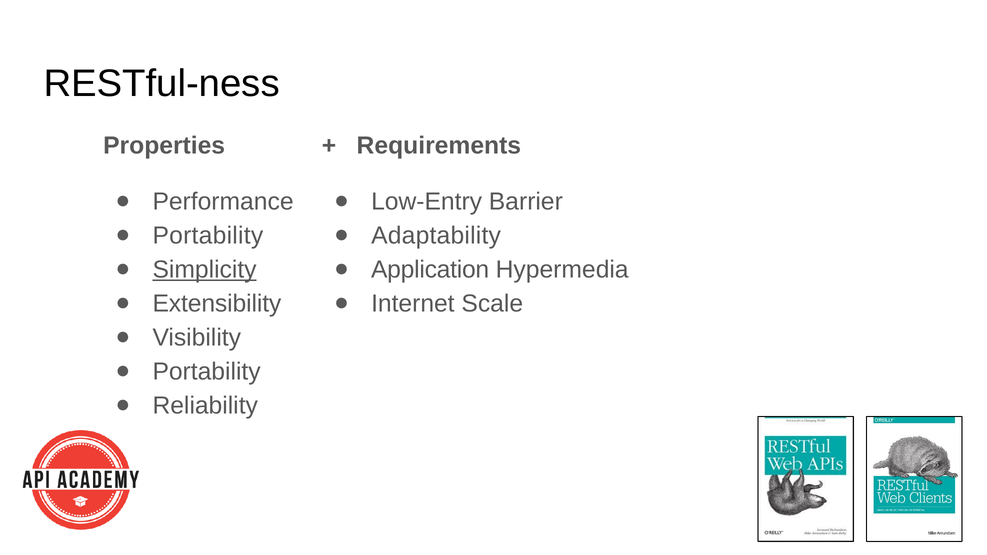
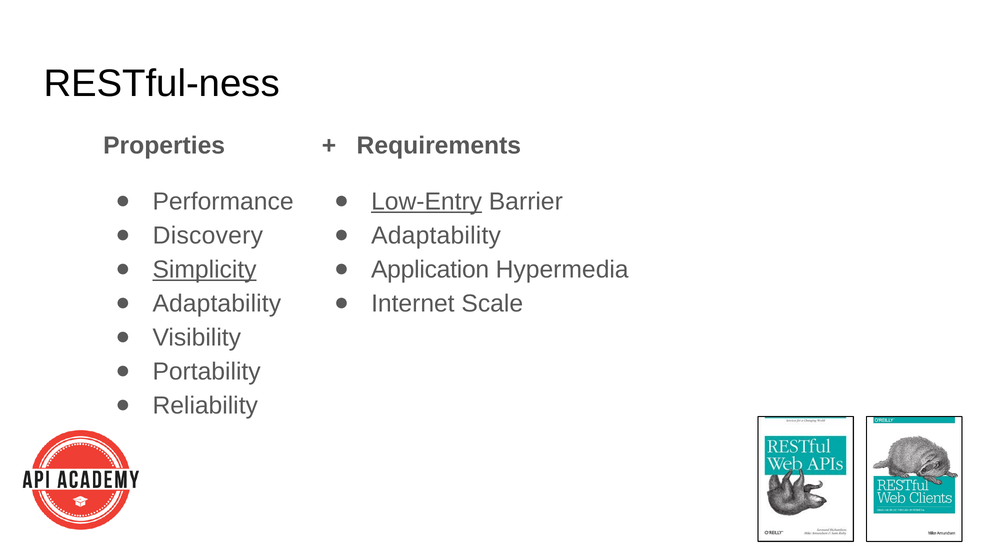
Low-Entry underline: none -> present (427, 202)
Portability: Portability -> Discovery (208, 236)
Extensibility: Extensibility -> Adaptability (217, 304)
